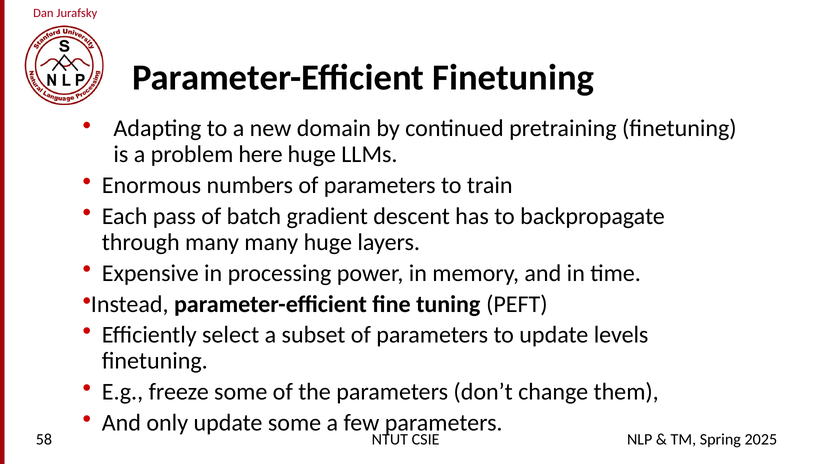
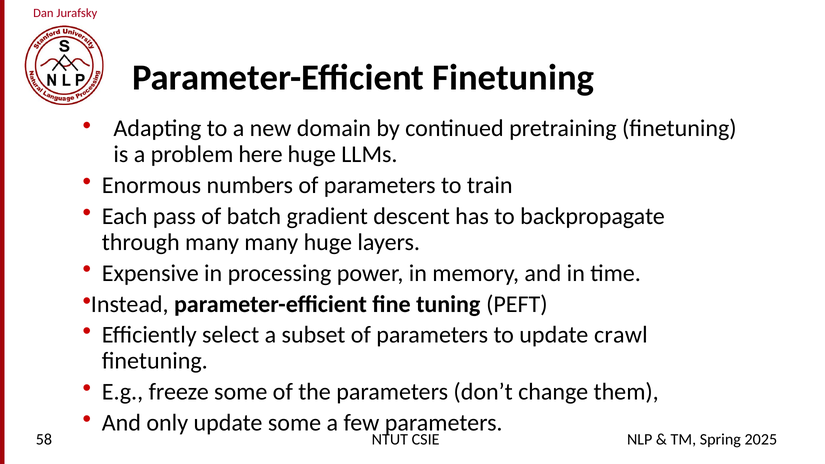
levels: levels -> crawl (621, 335)
